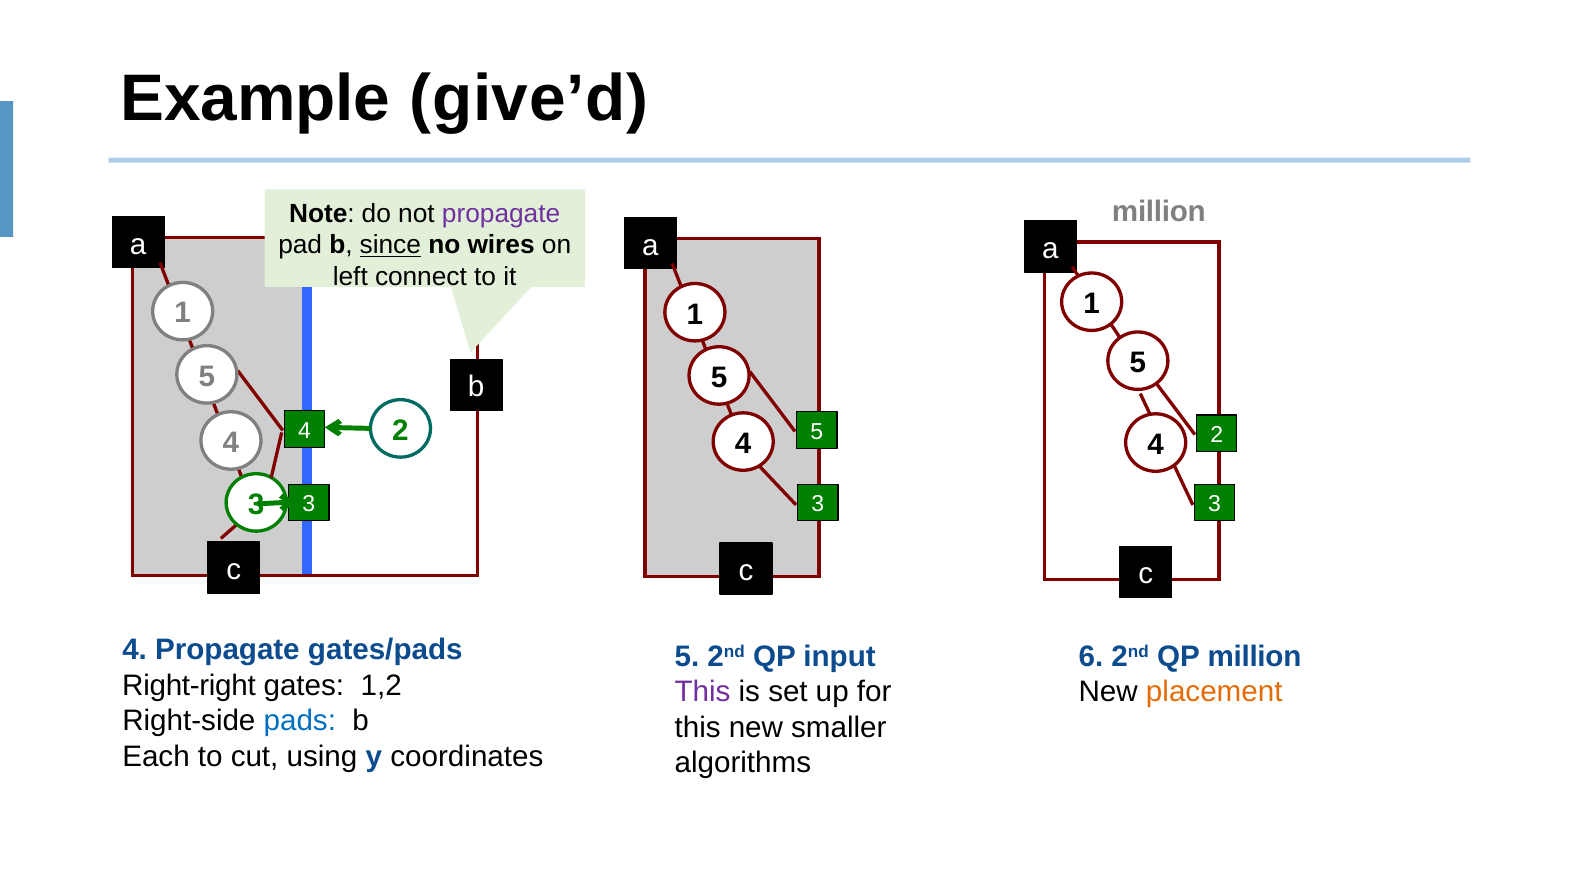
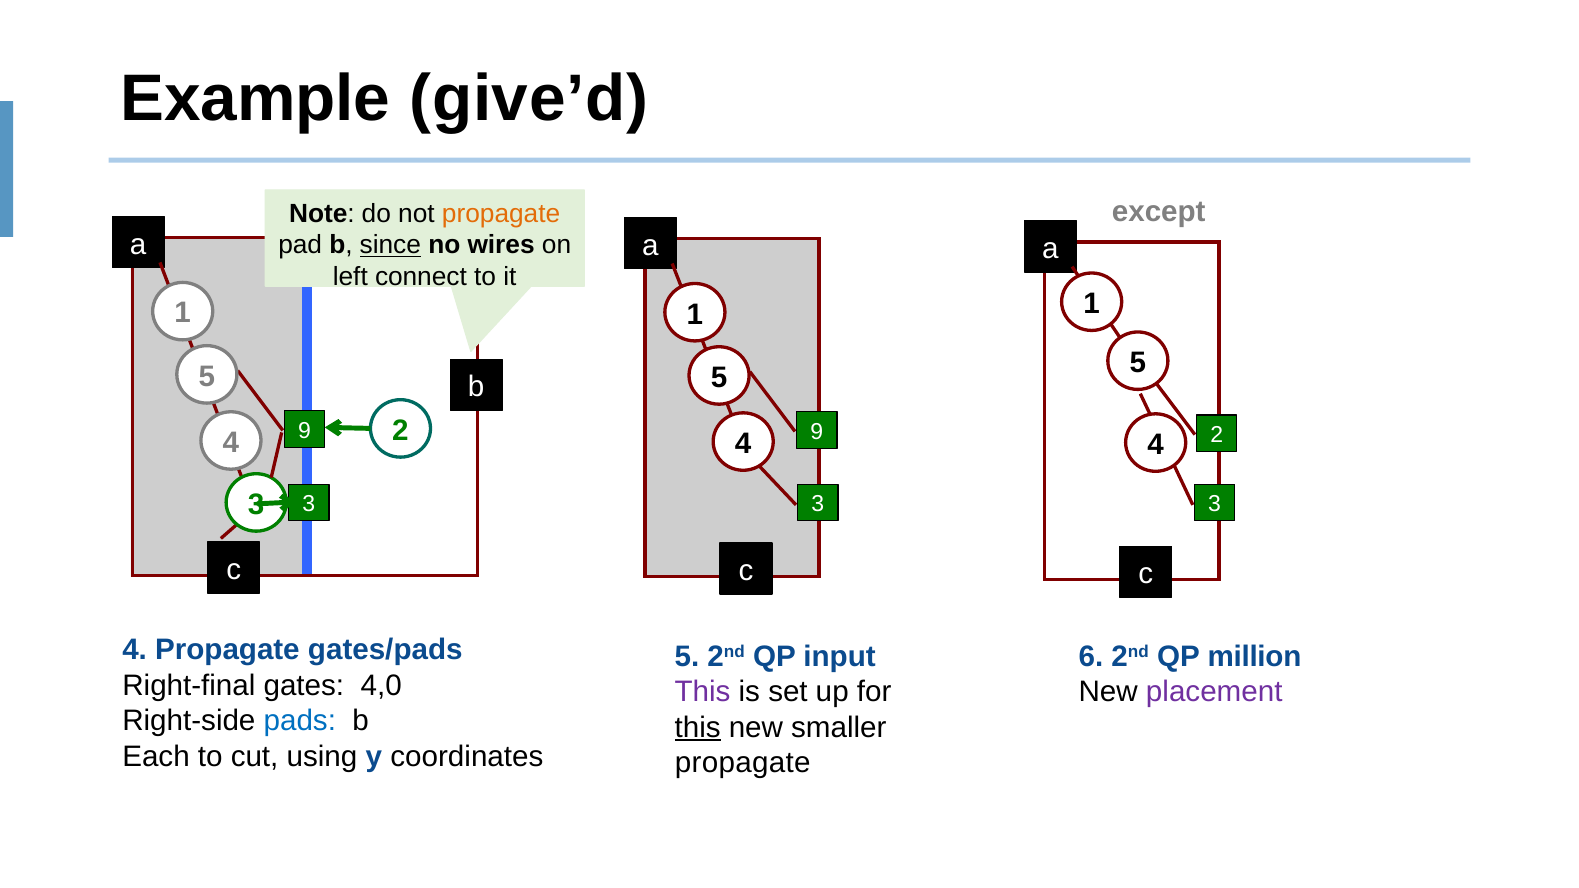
million: million -> except (1159, 212)
propagate colour: purple -> orange (501, 214)
4: 4 -> 9 (305, 431)
5: 5 -> 9 (817, 432)
Right-right: Right-right -> Right-final (189, 686)
1,2: 1,2 -> 4,0 (381, 686)
placement colour: orange -> purple (1214, 692)
this underline: none -> present (698, 728)
algorithms: algorithms -> propagate (743, 763)
